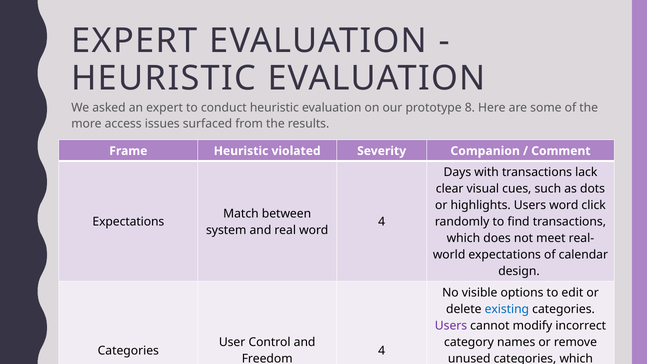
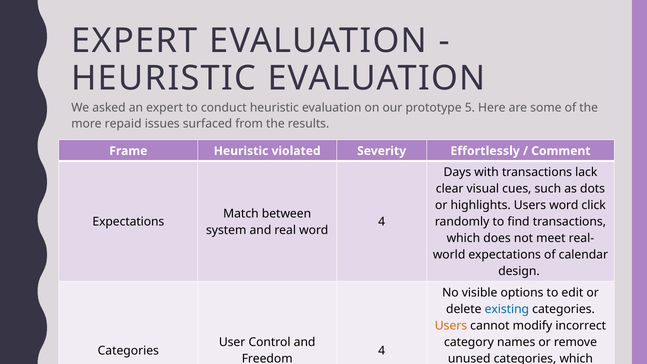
8: 8 -> 5 (470, 108)
access: access -> repaid (123, 124)
Companion: Companion -> Effortlessly (485, 151)
Users colour: purple -> orange (451, 326)
